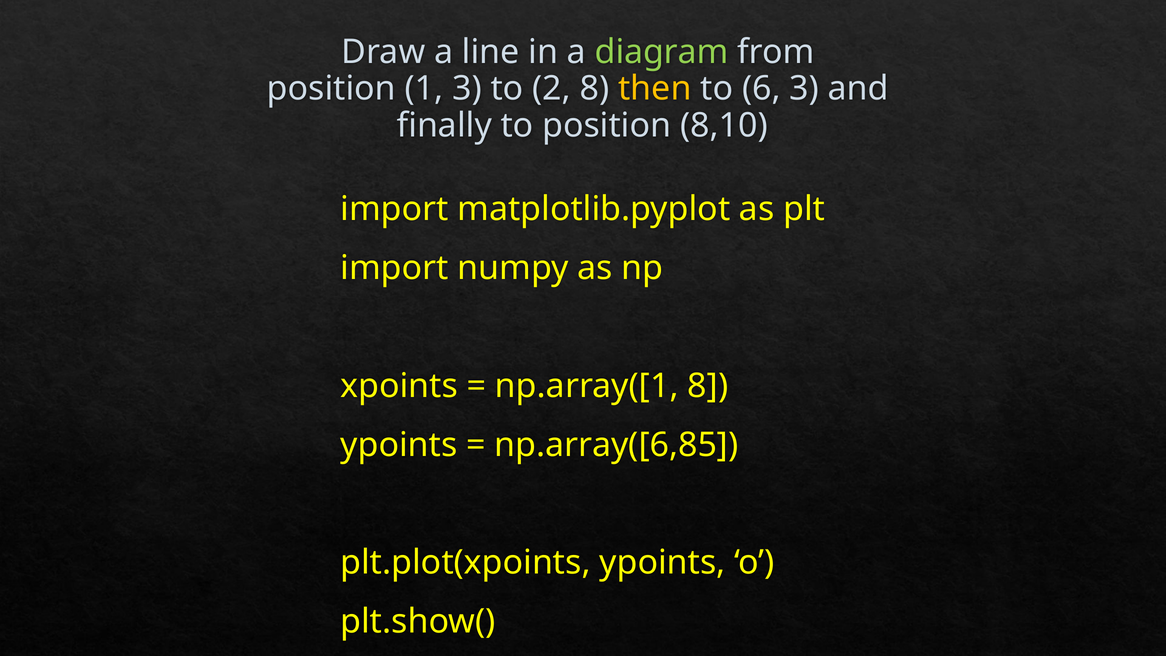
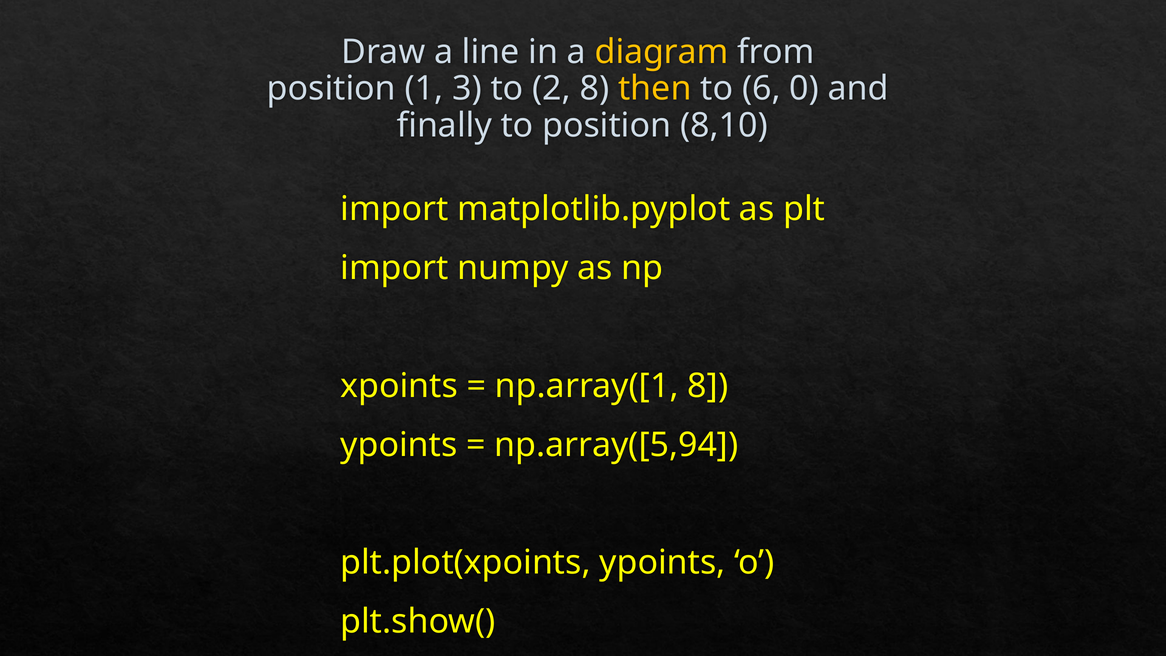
diagram colour: light green -> yellow (662, 52)
6 3: 3 -> 0 (804, 89)
np.array([6,85: np.array([6,85 -> np.array([5,94 (616, 445)
